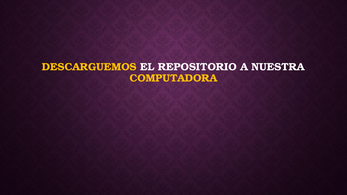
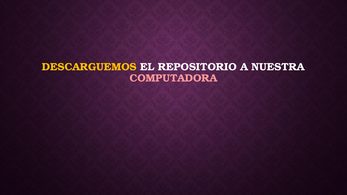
COMPUTADORA colour: yellow -> pink (173, 78)
